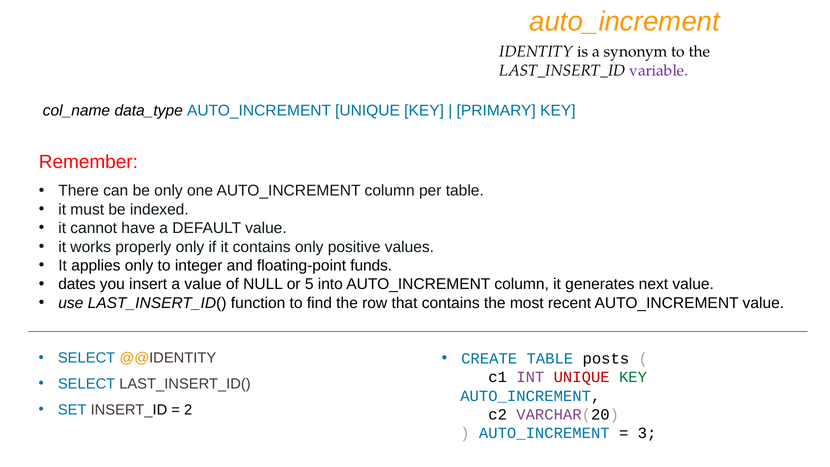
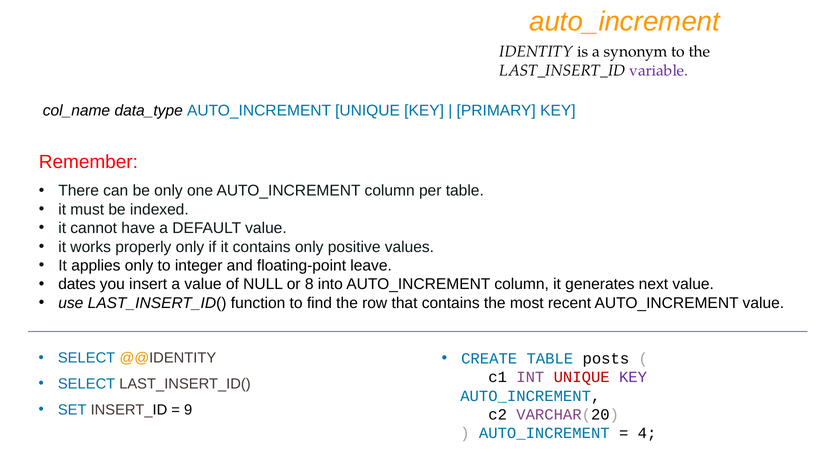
funds: funds -> leave (371, 265)
5: 5 -> 8 (309, 284)
KEY colour: green -> purple (633, 377)
2: 2 -> 9 (188, 410)
3: 3 -> 4 (647, 433)
